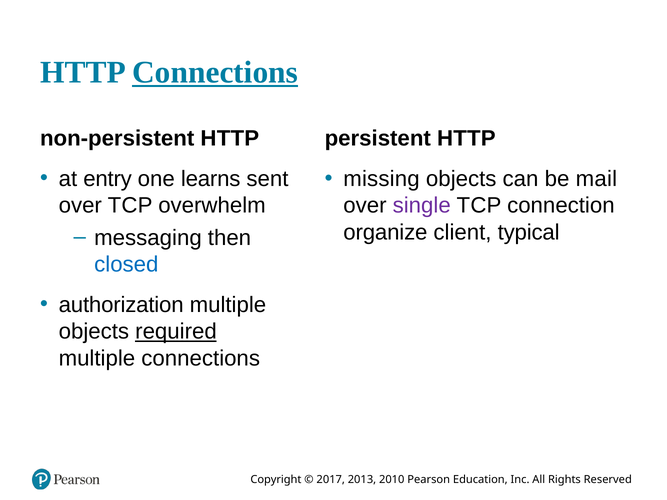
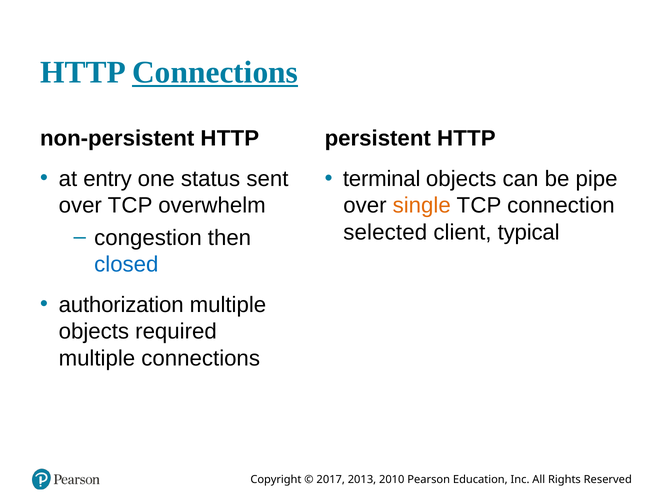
learns: learns -> status (211, 179)
missing: missing -> terminal (382, 179)
mail: mail -> pipe (597, 179)
single colour: purple -> orange (422, 206)
organize: organize -> selected (385, 232)
messaging: messaging -> congestion (148, 238)
required underline: present -> none (176, 332)
